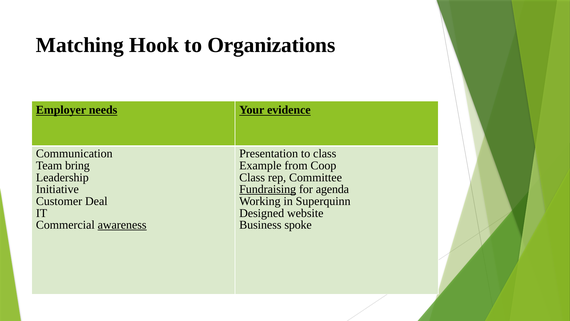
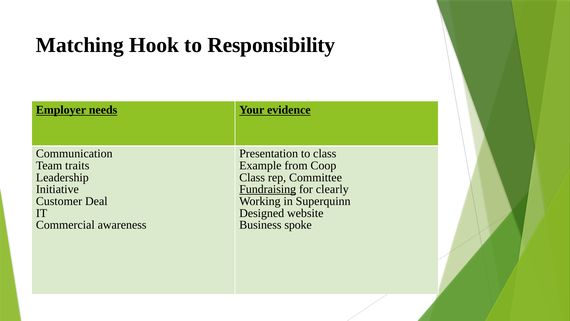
Organizations: Organizations -> Responsibility (271, 45)
bring: bring -> traits (77, 165)
agenda: agenda -> clearly (332, 189)
awareness underline: present -> none (122, 225)
